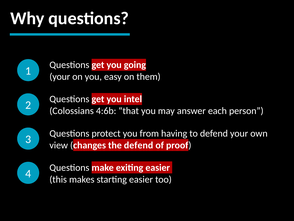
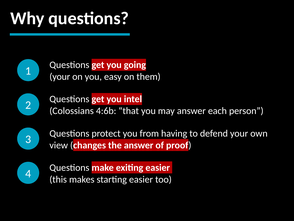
the defend: defend -> answer (139, 145)
